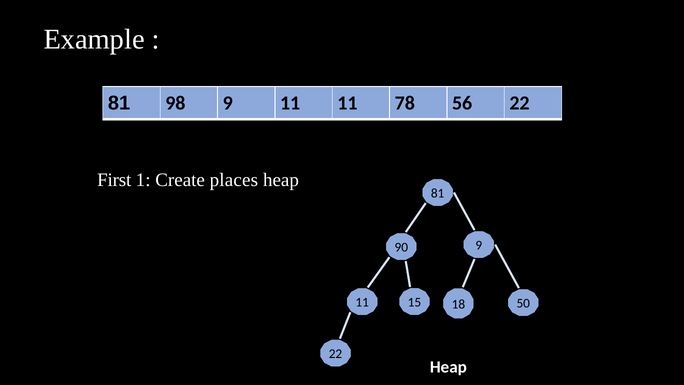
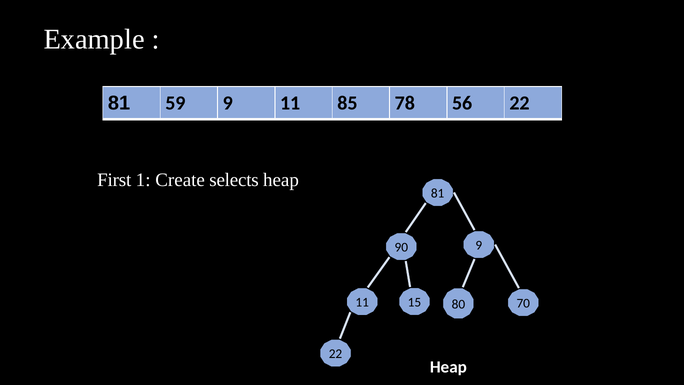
98: 98 -> 59 (175, 103)
11 11: 11 -> 85 (347, 103)
places: places -> selects (234, 180)
18: 18 -> 80 (458, 304)
50: 50 -> 70 (523, 303)
